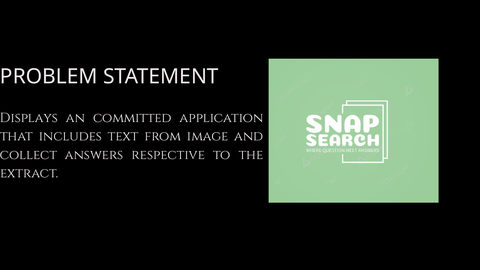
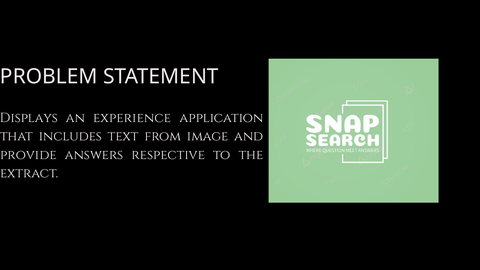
committed: committed -> experience (132, 118)
collect: collect -> provide (28, 155)
